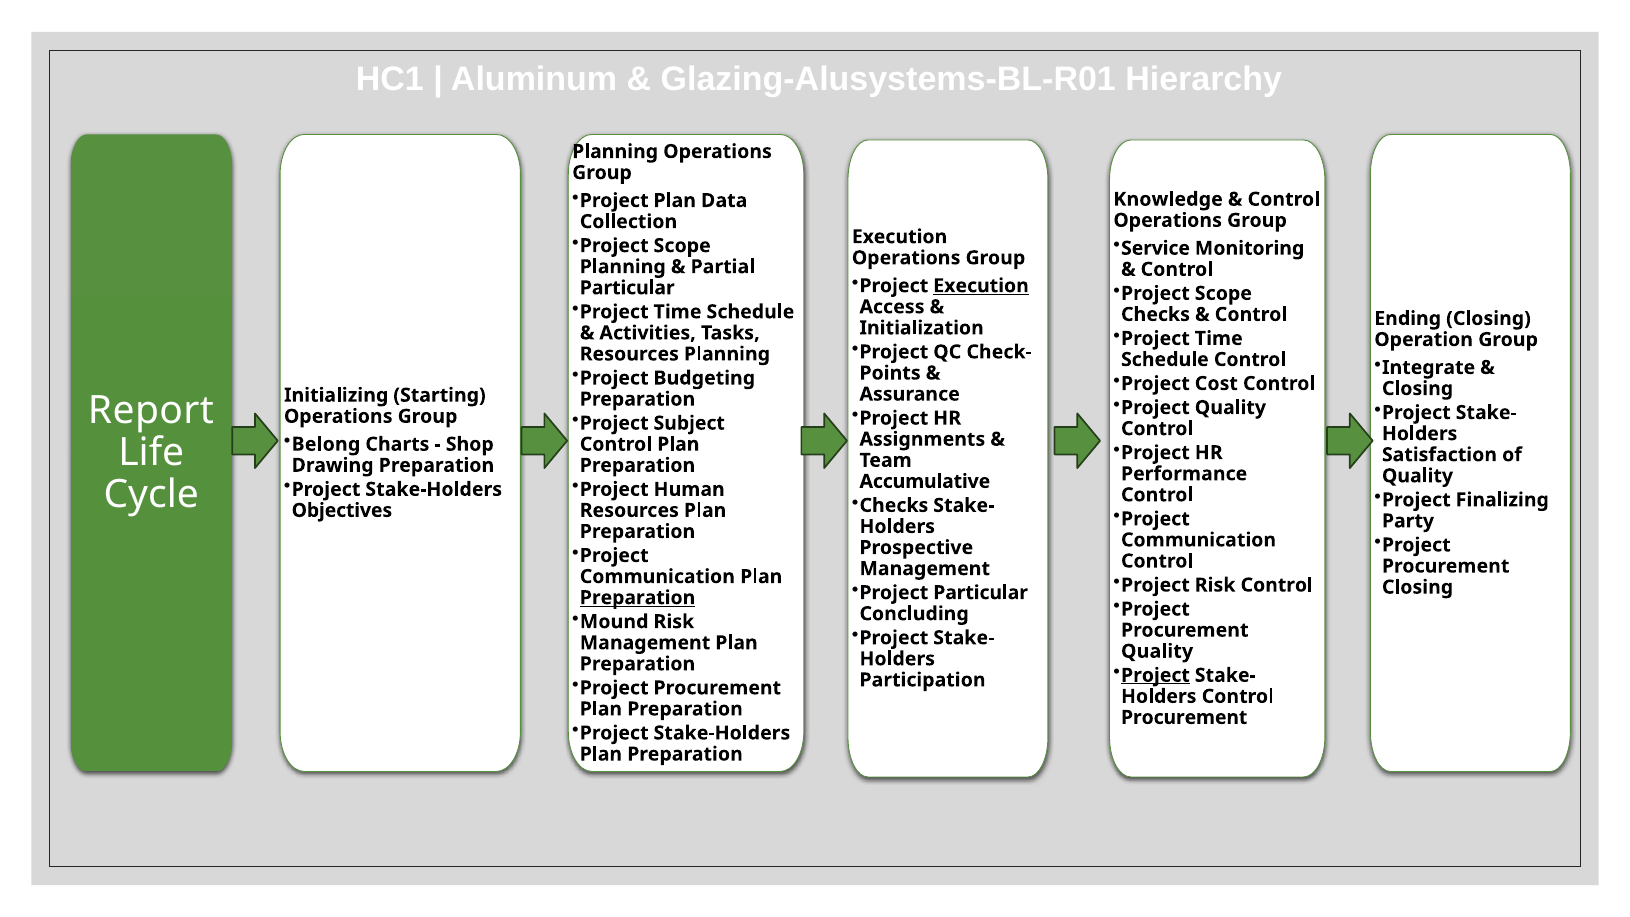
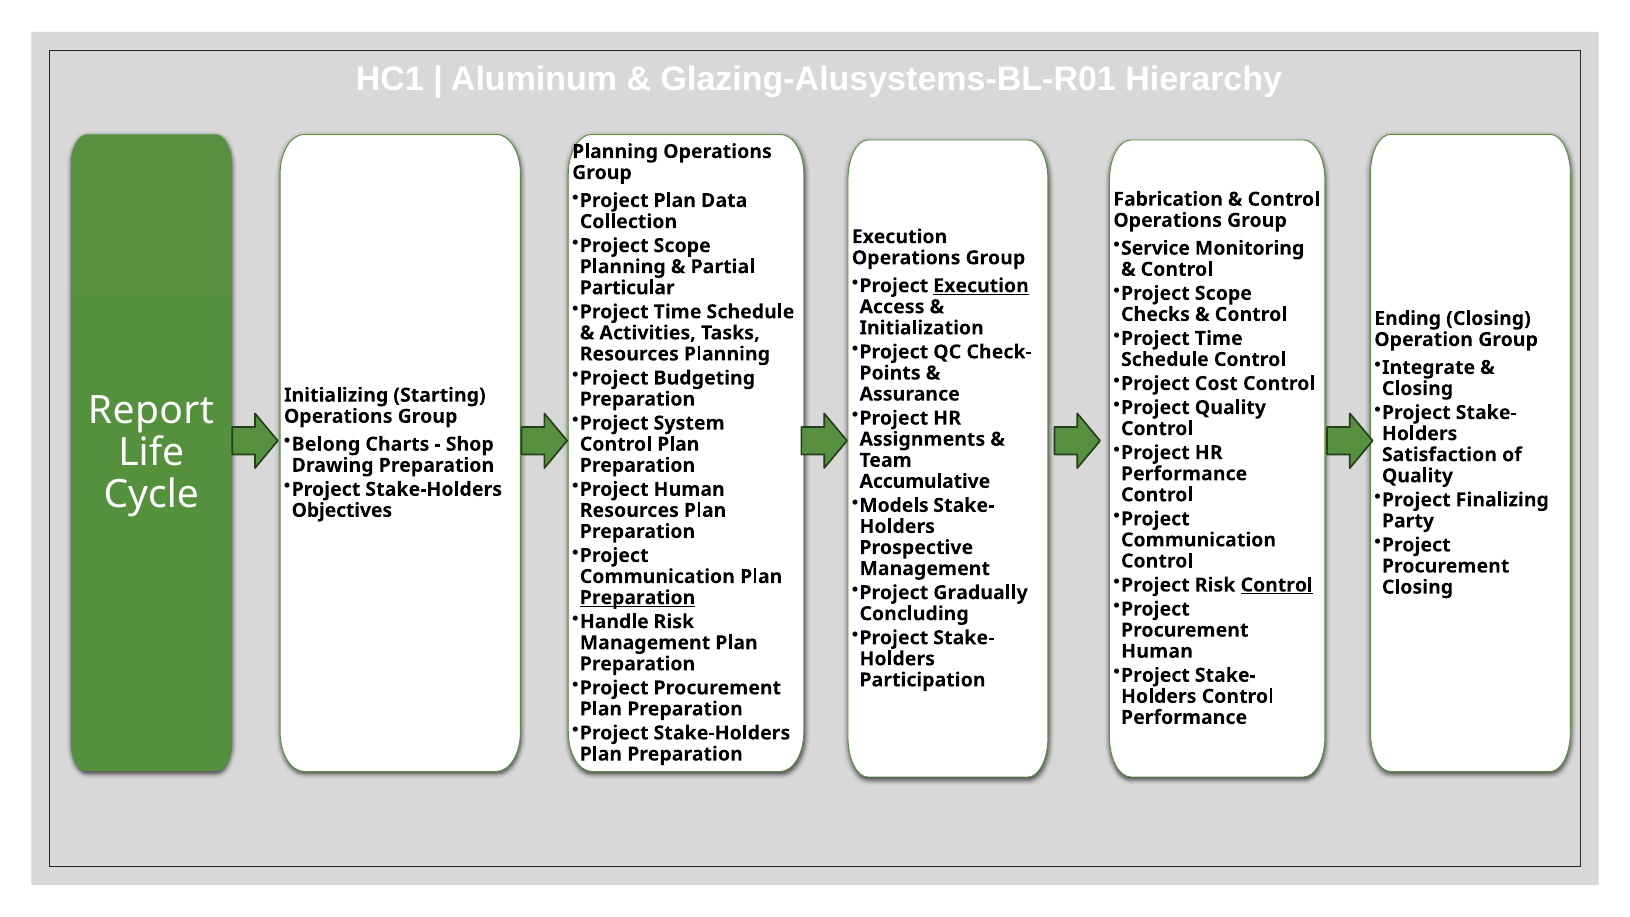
Knowledge: Knowledge -> Fabrication (1168, 199)
Subject: Subject -> System (689, 423)
Checks: Checks -> Models (894, 505)
Control underline: none -> present (1277, 585)
Project Particular: Particular -> Gradually (980, 593)
Mound: Mound -> Handle (614, 622)
Quality: Quality -> Human (1157, 651)
Project underline: present -> none (1155, 675)
Procurement: Procurement -> Performance (1184, 717)
